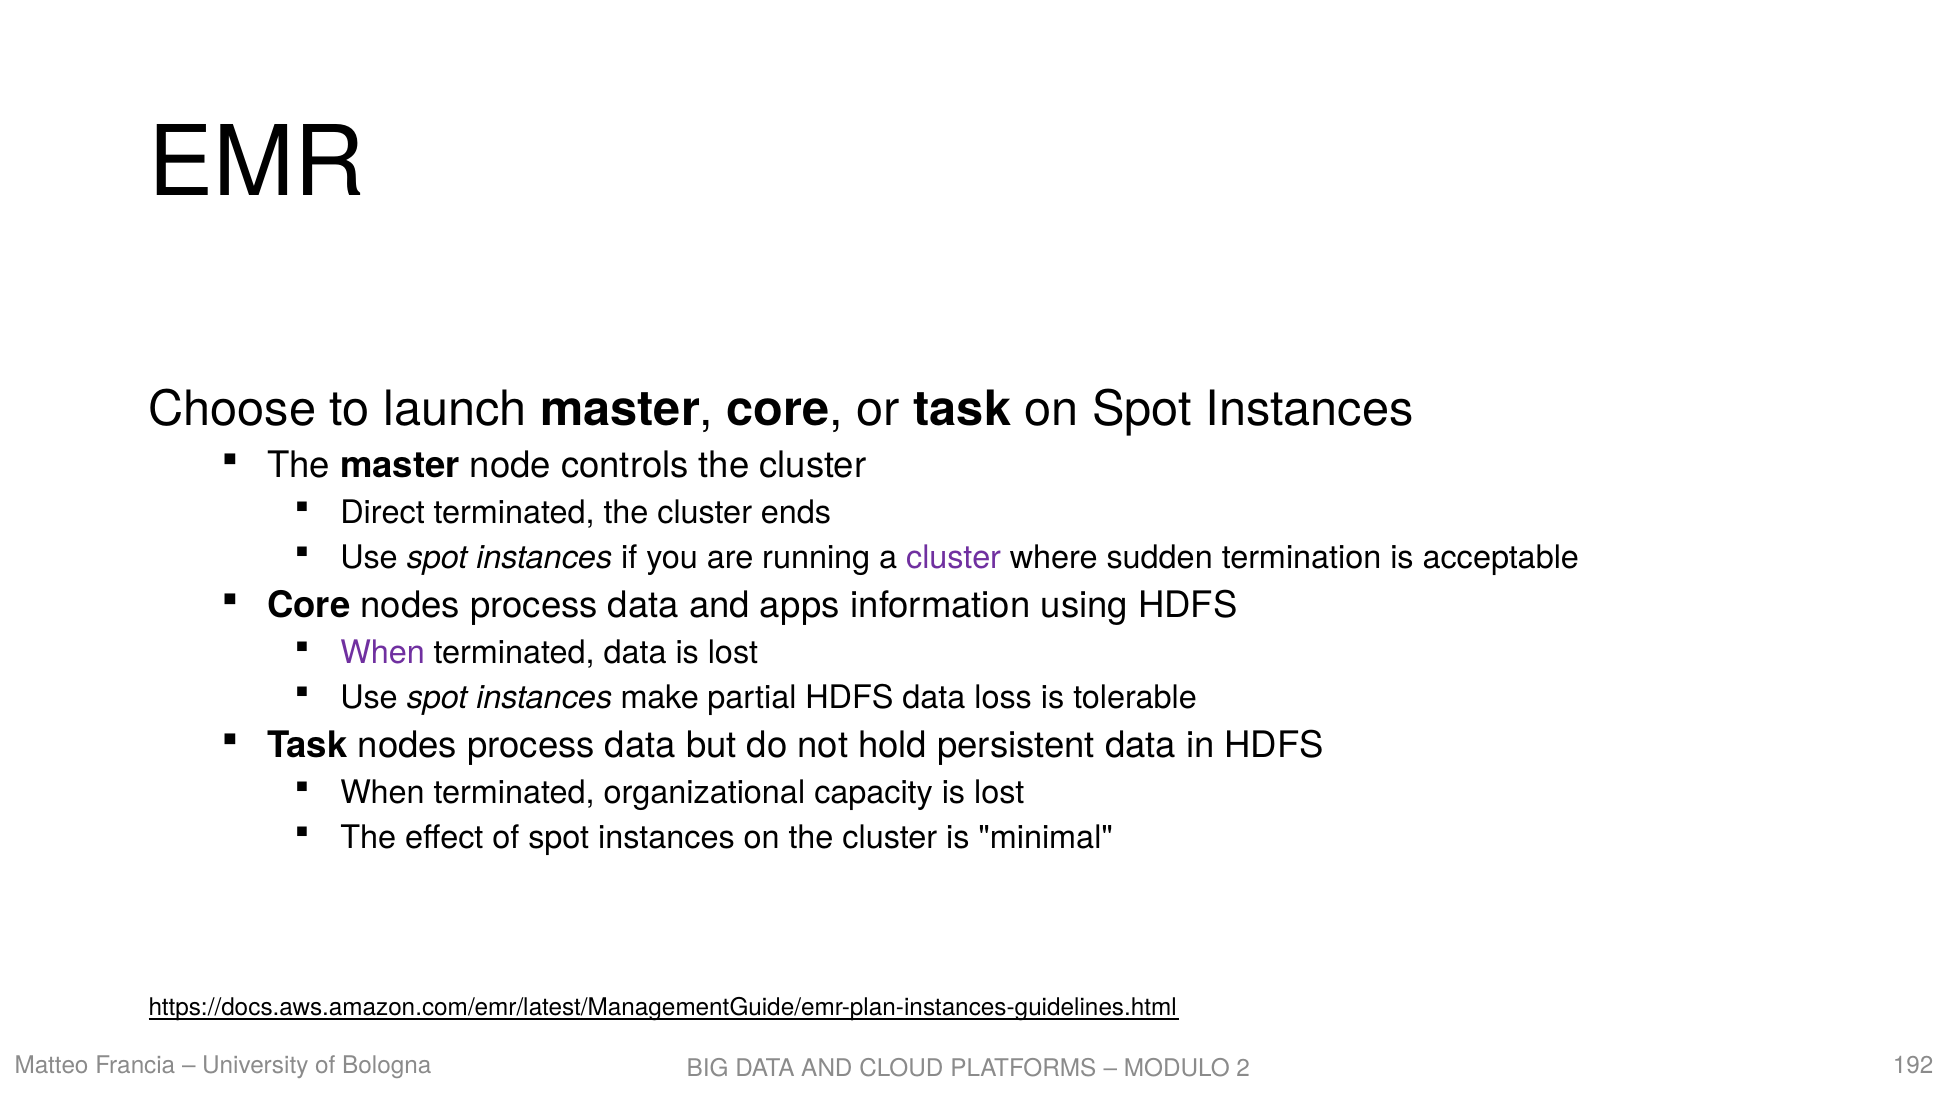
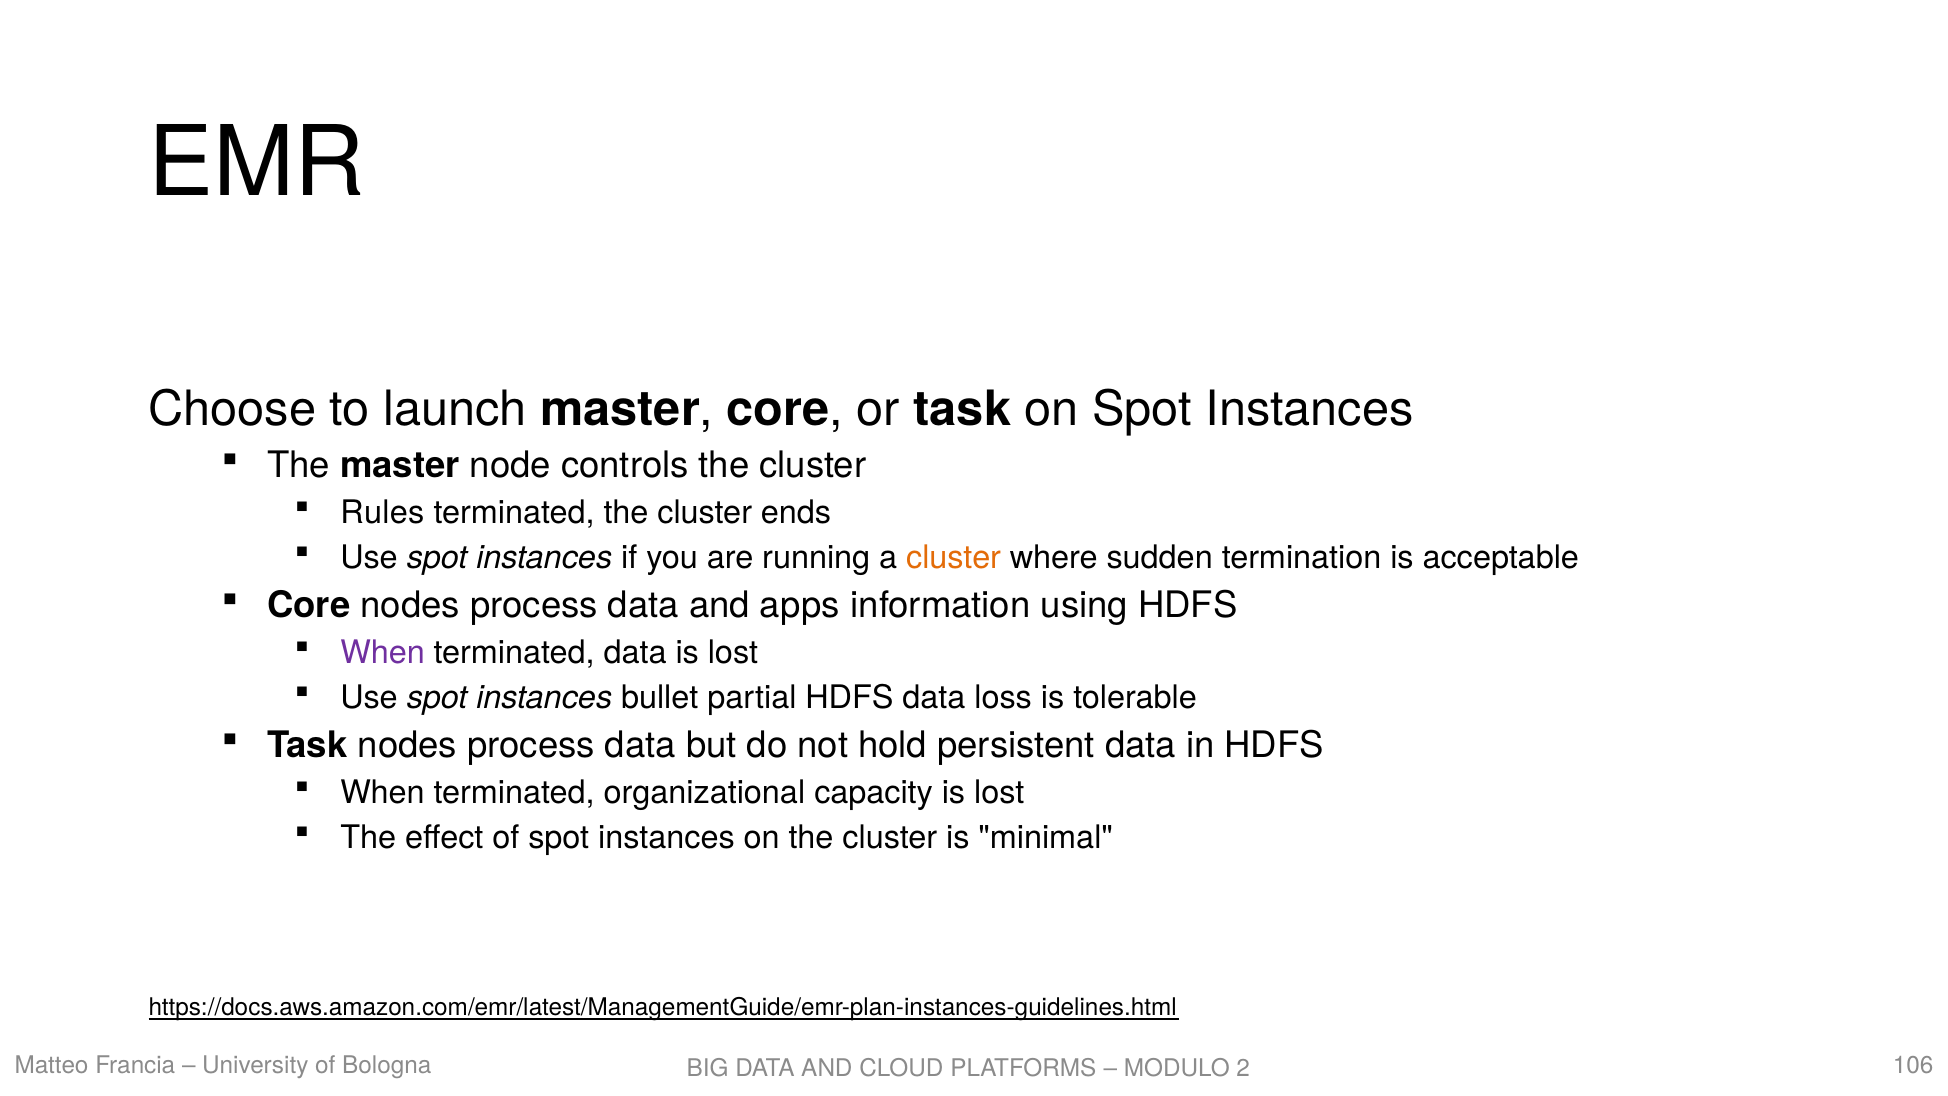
Direct: Direct -> Rules (382, 513)
cluster colour: purple -> orange (954, 558)
make: make -> bullet (660, 698)
192: 192 -> 106 (1913, 1065)
